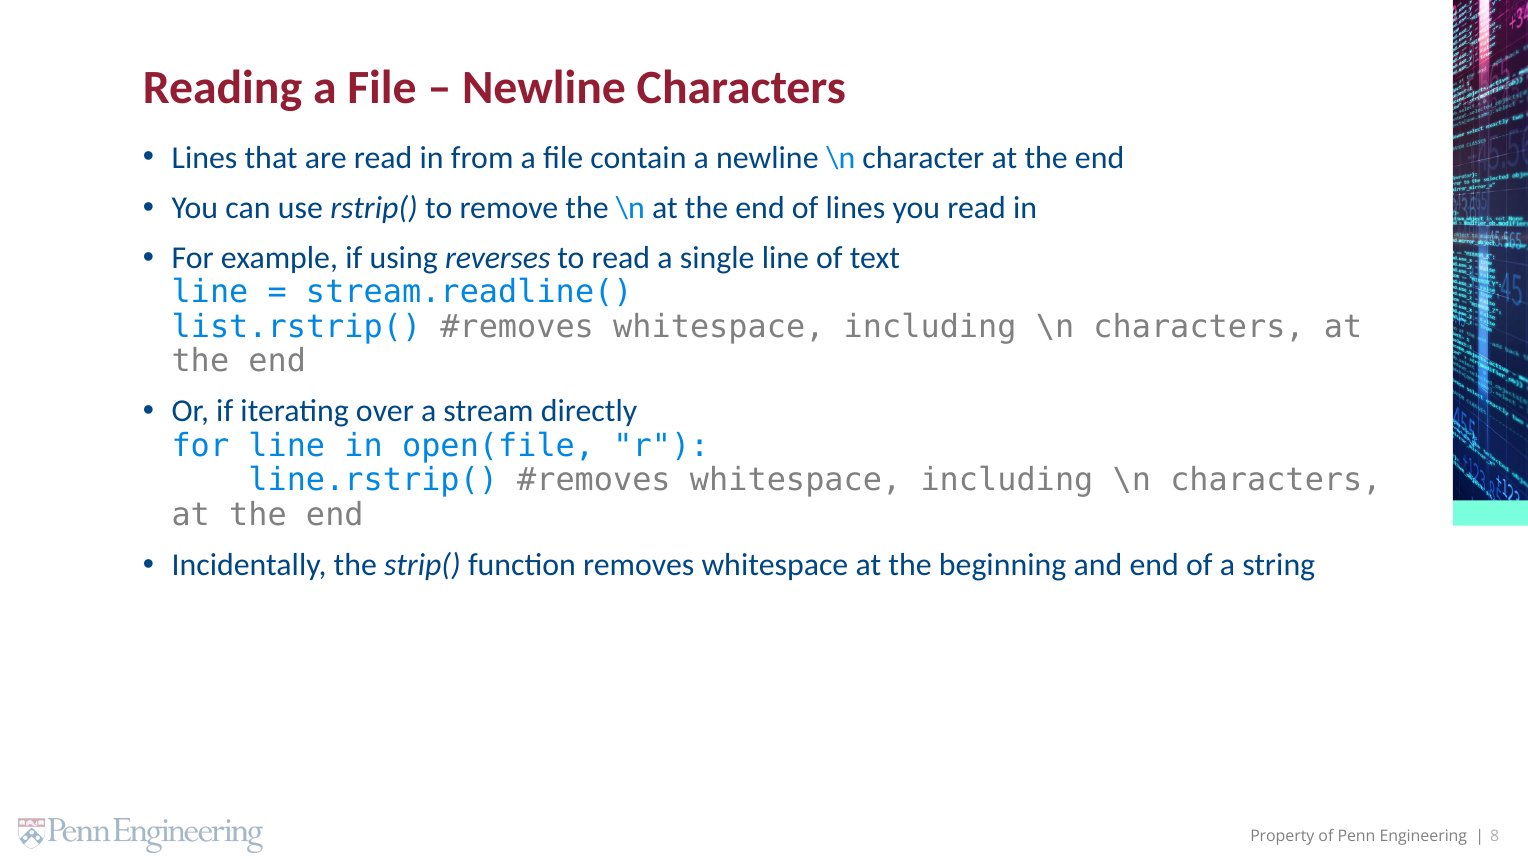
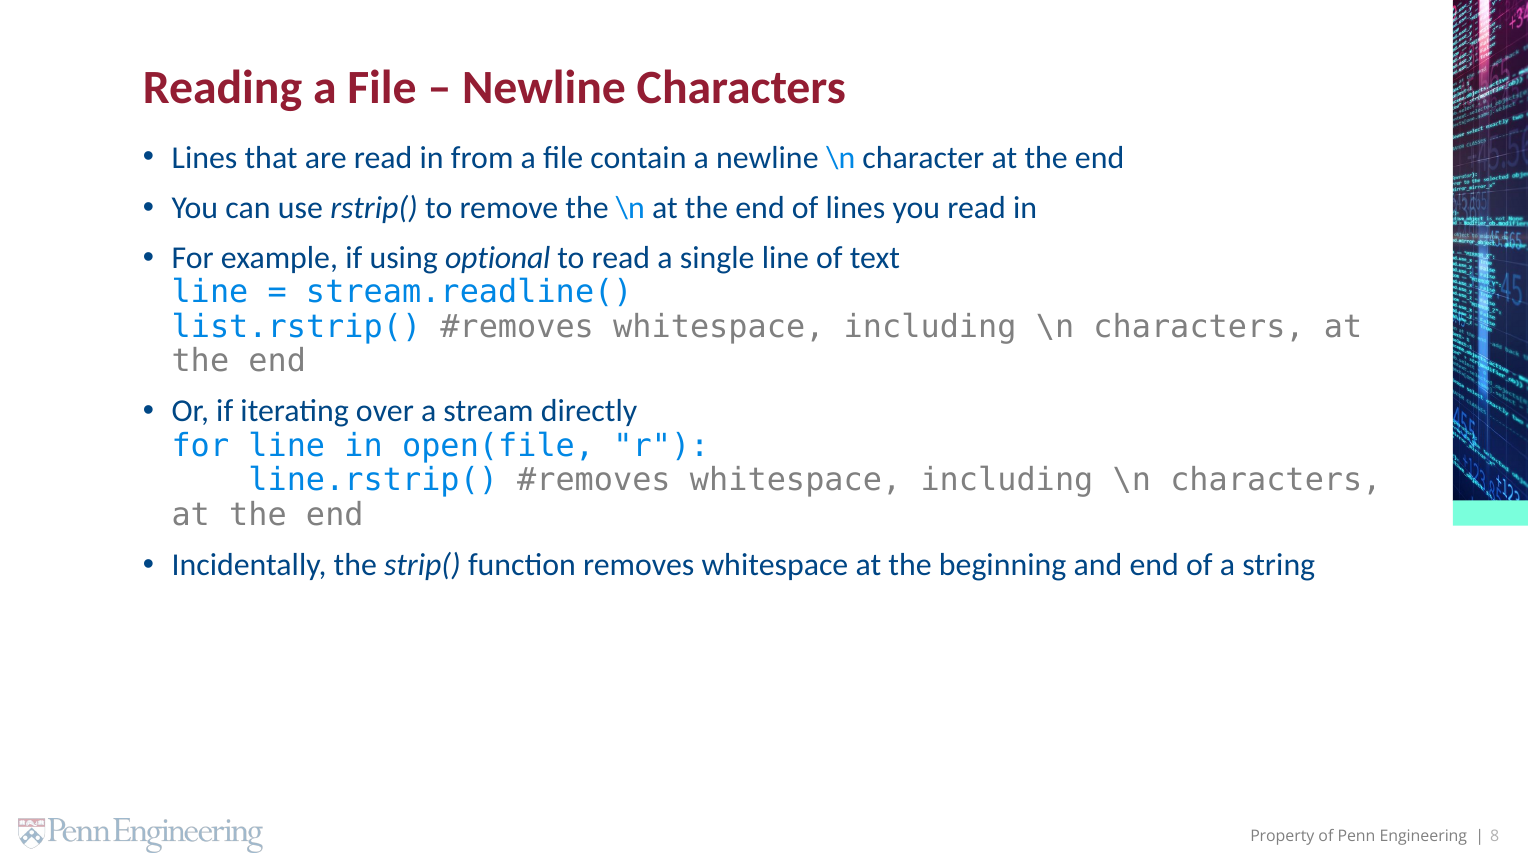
reverses: reverses -> optional (498, 258)
